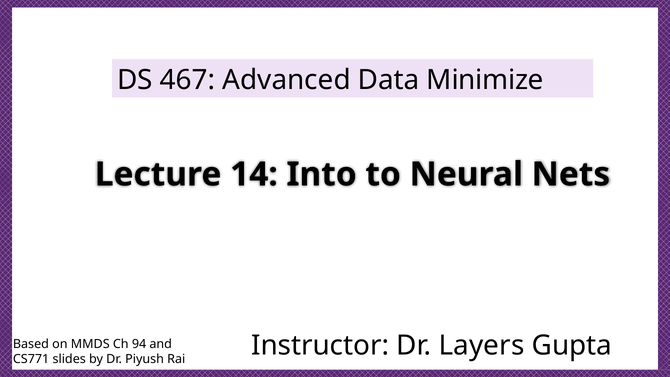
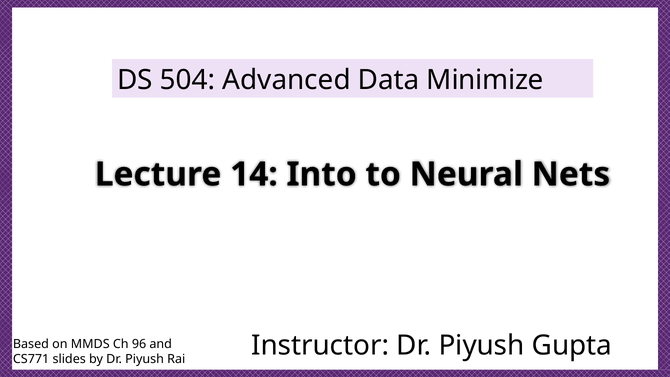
467: 467 -> 504 (188, 80)
Instructor Dr Layers: Layers -> Piyush (482, 346)
94: 94 -> 96 (139, 344)
